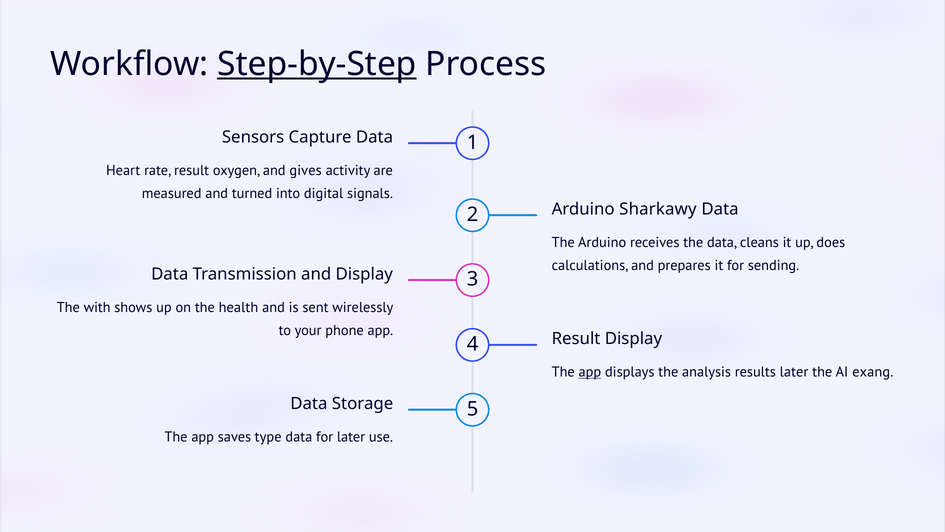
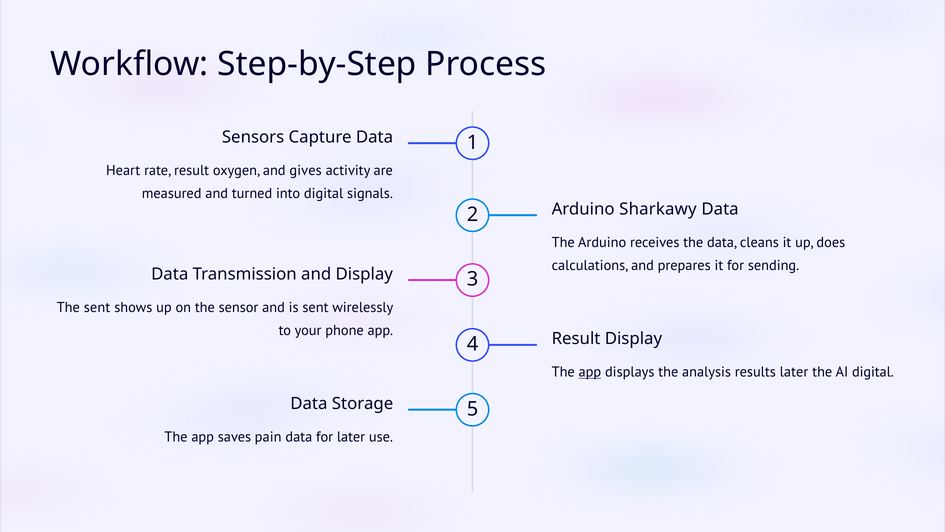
Step-by-Step underline: present -> none (317, 64)
The with: with -> sent (97, 307)
health: health -> sensor (239, 307)
AI exang: exang -> digital (873, 372)
type: type -> pain (268, 437)
